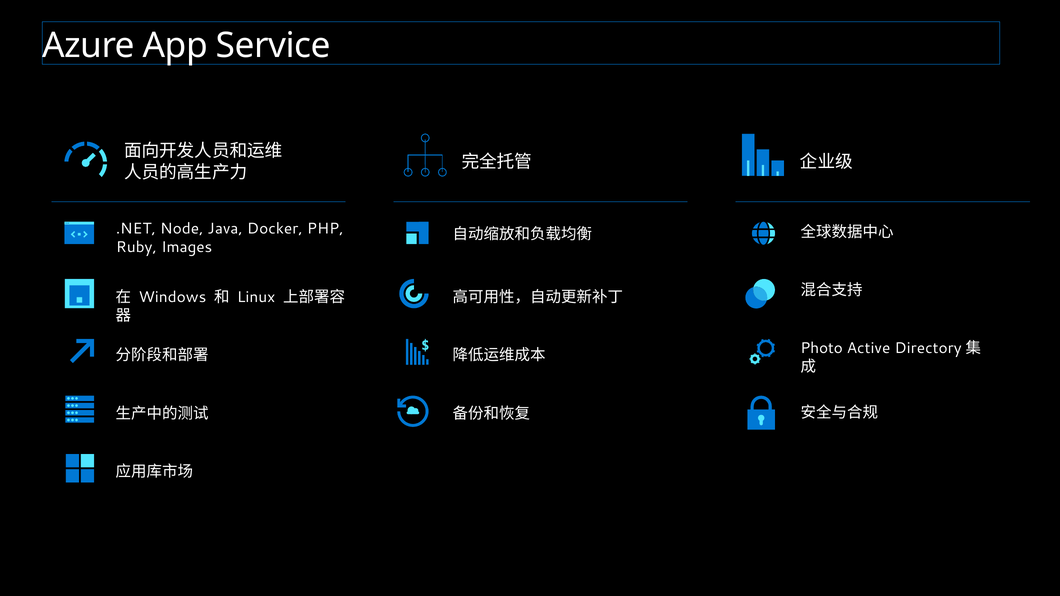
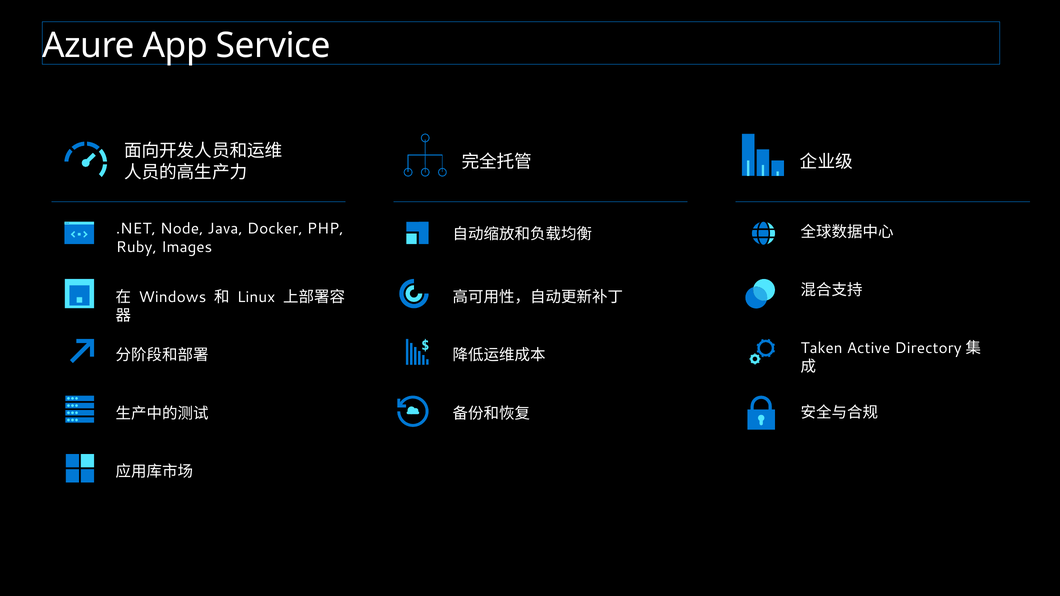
Photo: Photo -> Taken (822, 348)
